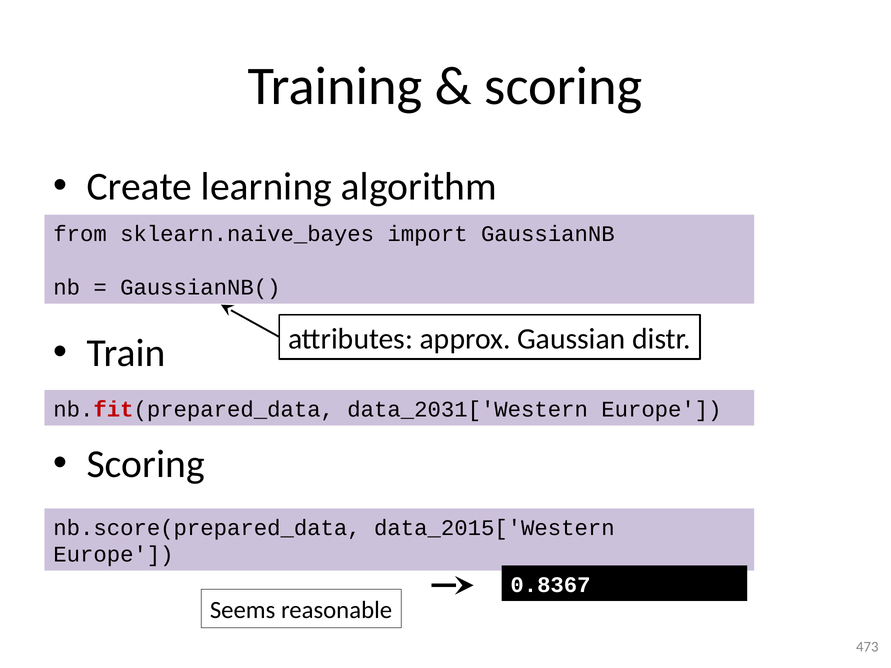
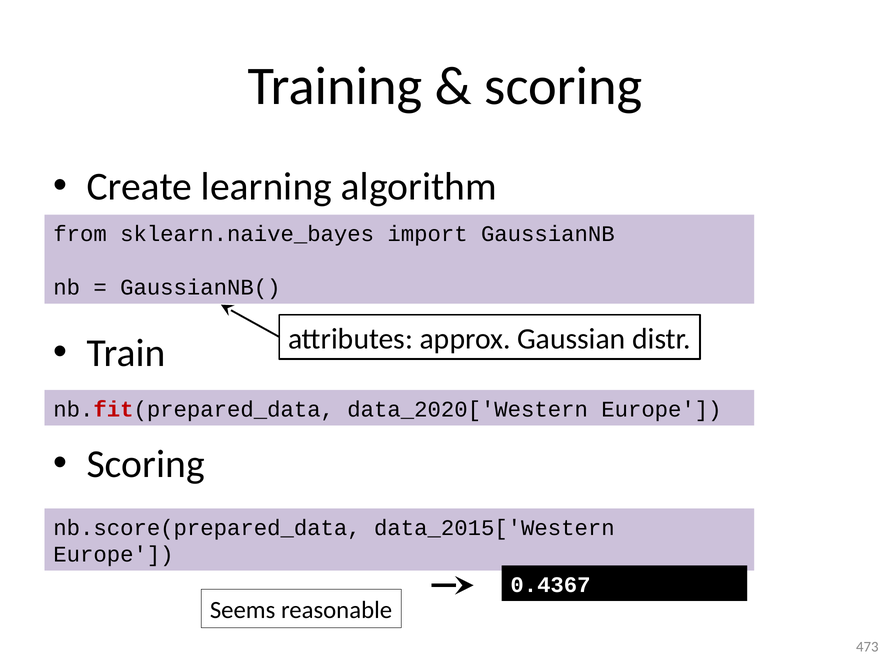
data_2031['Western: data_2031['Western -> data_2020['Western (468, 409)
0.8367: 0.8367 -> 0.4367 (550, 585)
